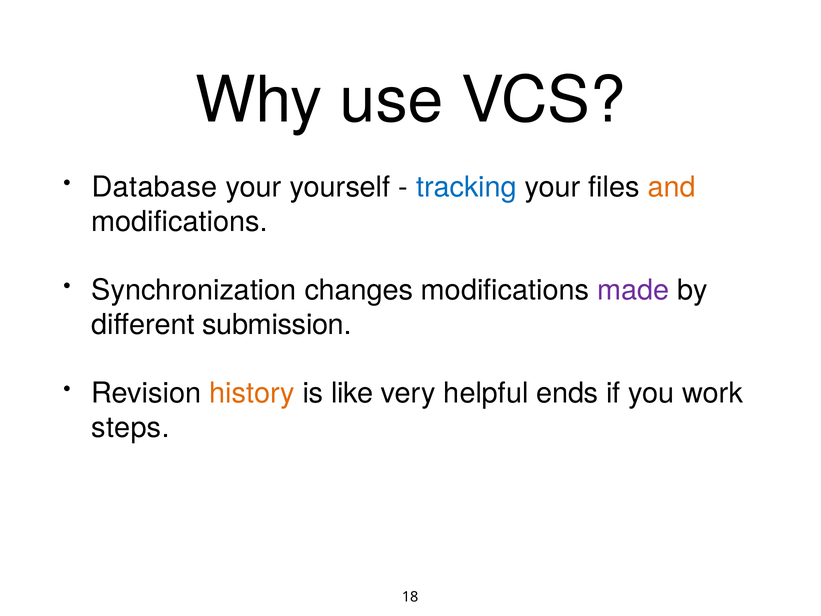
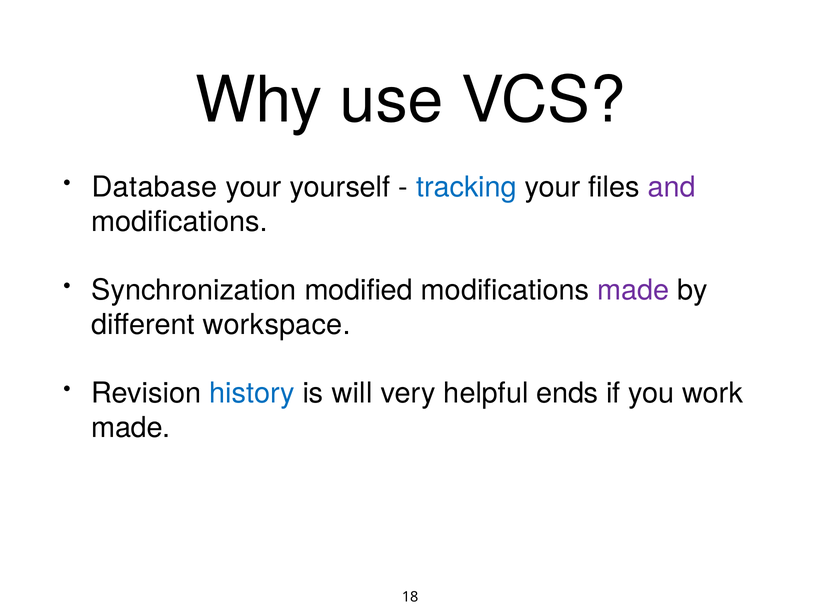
and colour: orange -> purple (672, 187)
changes: changes -> modified (359, 290)
submission: submission -> workspace (277, 324)
history colour: orange -> blue (252, 393)
like: like -> will (352, 393)
steps: steps -> made (131, 427)
